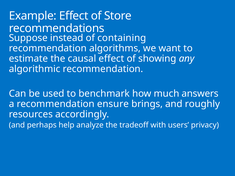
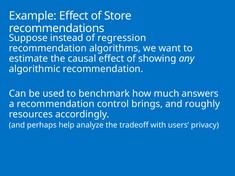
containing: containing -> regression (122, 38)
ensure: ensure -> control (113, 104)
